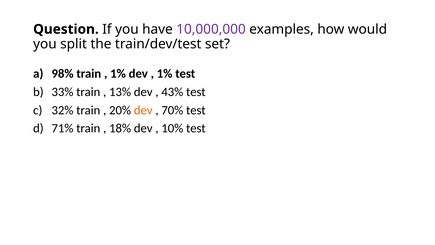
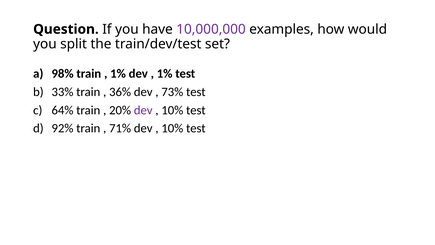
13%: 13% -> 36% (120, 92)
43%: 43% -> 73% (172, 92)
32%: 32% -> 64% (62, 110)
dev colour: orange -> purple (143, 110)
70%: 70% -> 10% (172, 110)
71%: 71% -> 92% (62, 128)
18%: 18% -> 71% (120, 128)
